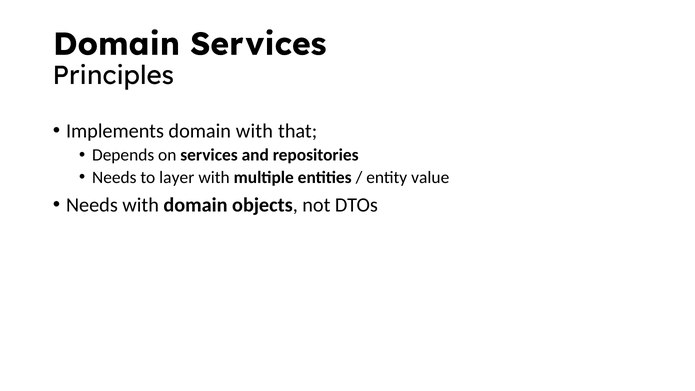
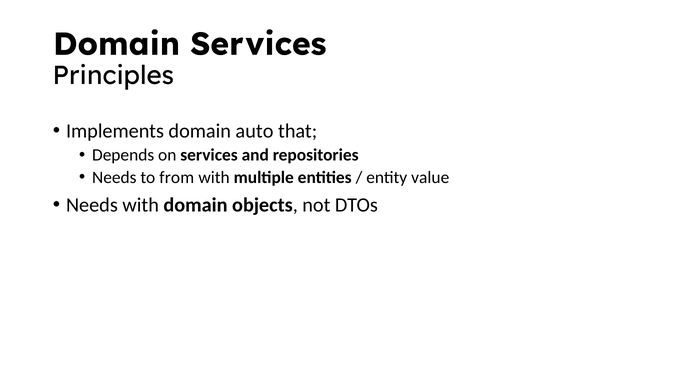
domain with: with -> auto (254, 131)
layer: layer -> from (177, 177)
